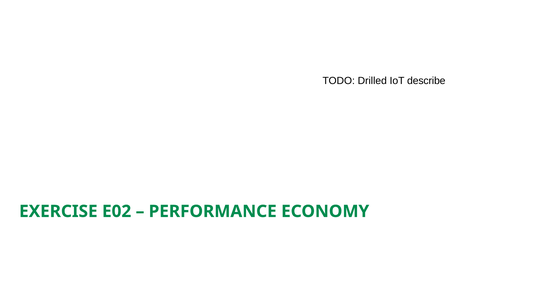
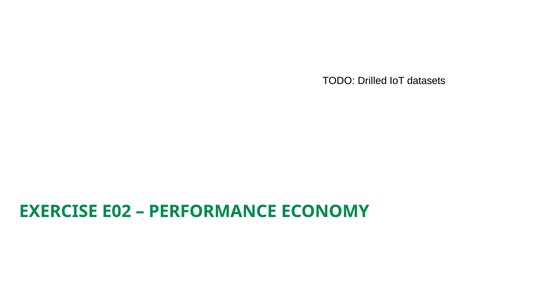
describe: describe -> datasets (426, 81)
